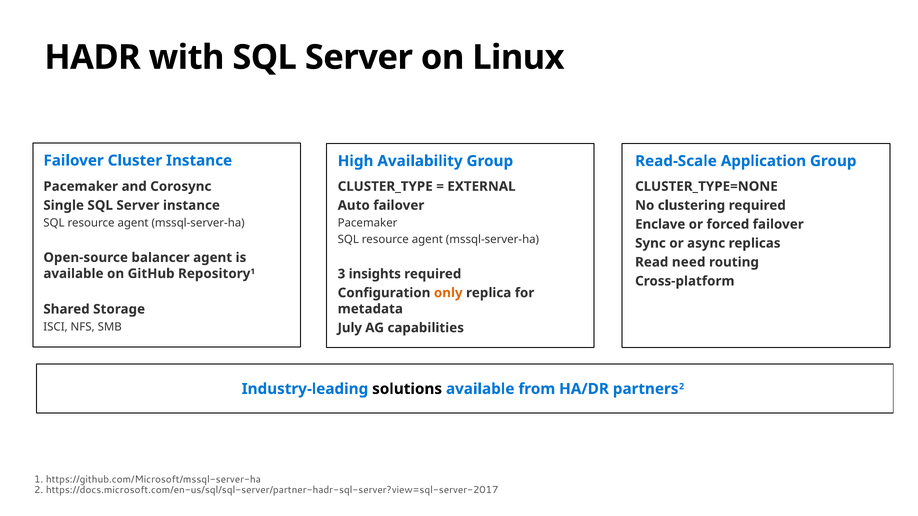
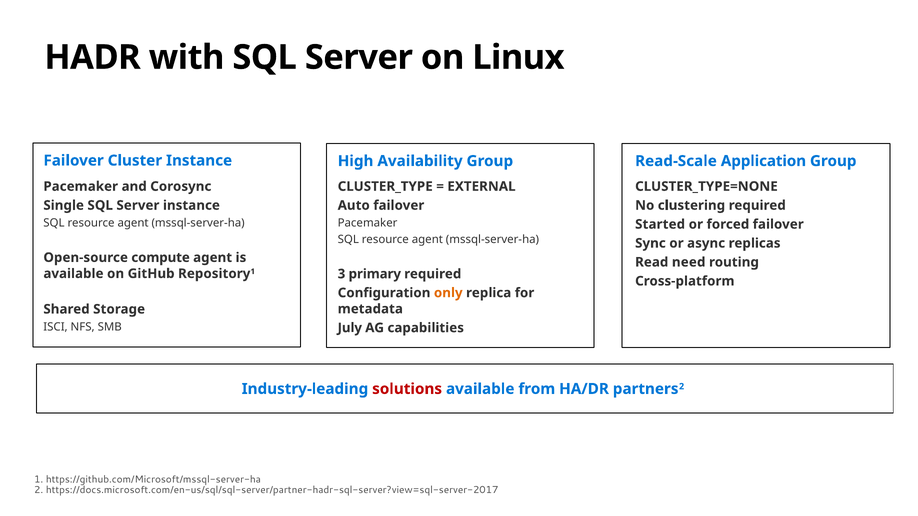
Enclave: Enclave -> Started (660, 224)
balancer: balancer -> compute (161, 258)
insights: insights -> primary (375, 274)
solutions colour: black -> red (407, 389)
